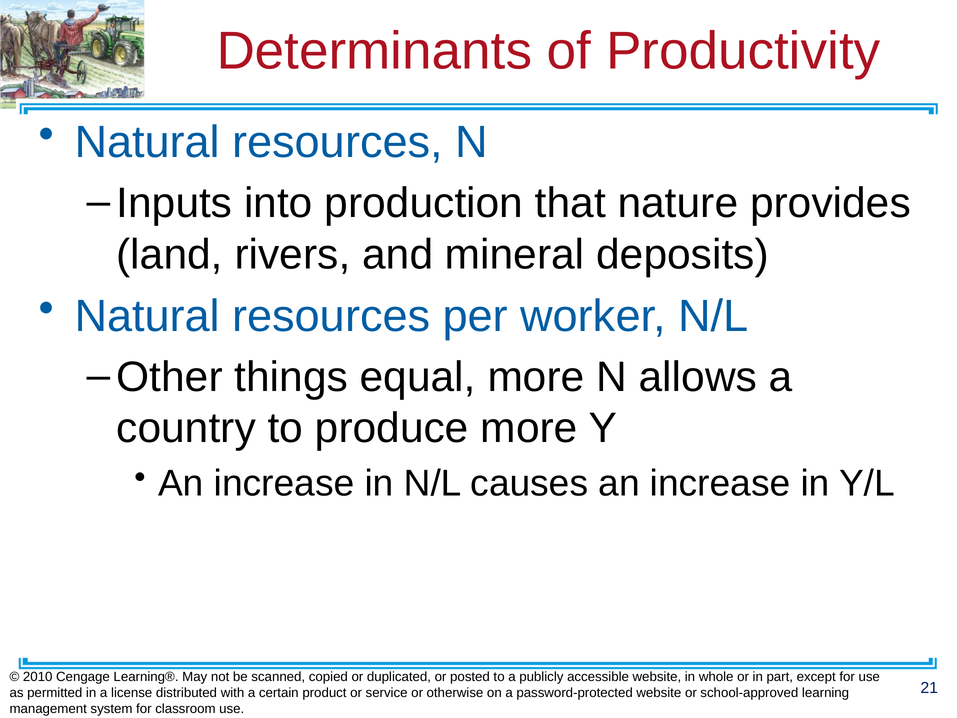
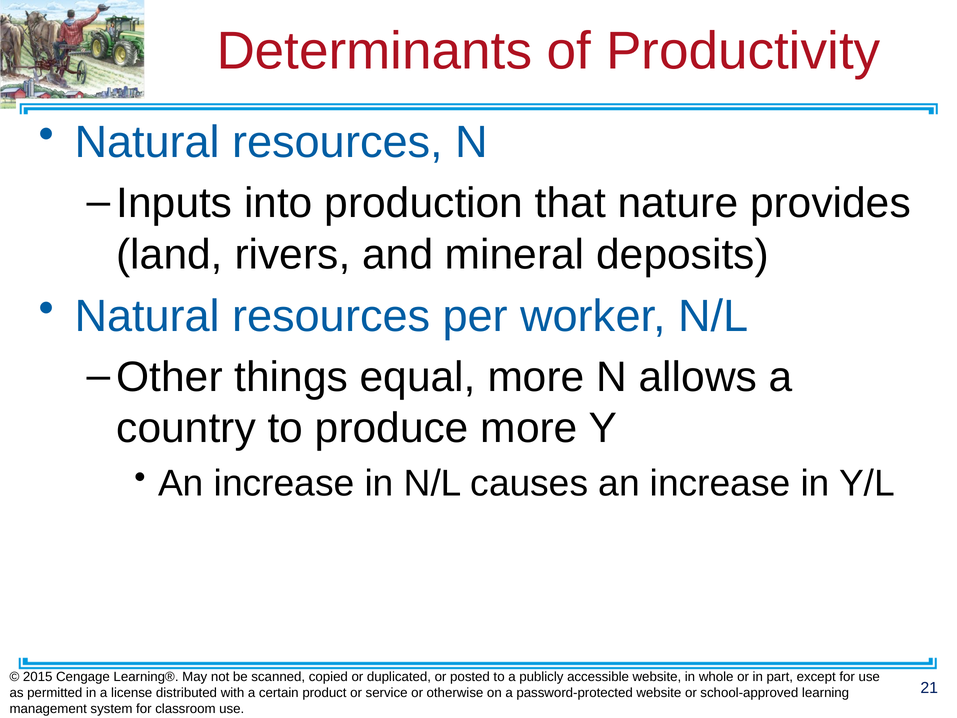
2010: 2010 -> 2015 (38, 677)
